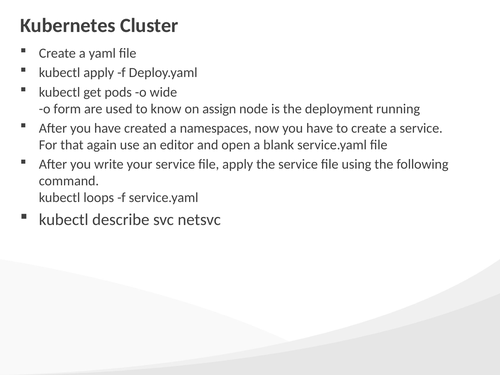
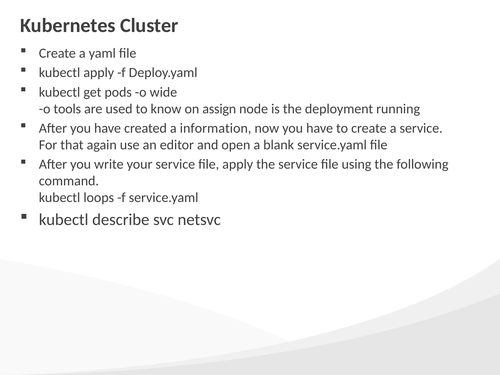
form: form -> tools (67, 109)
namespaces: namespaces -> information (216, 128)
